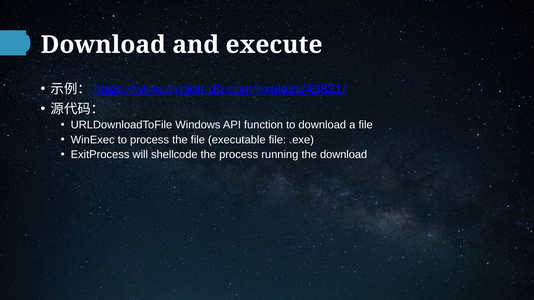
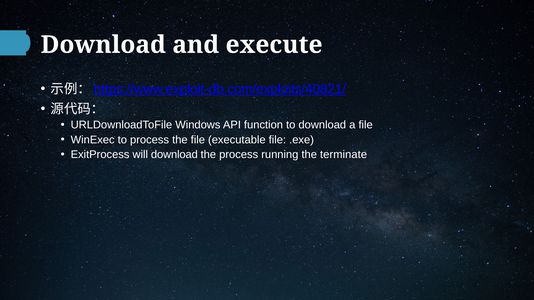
will shellcode: shellcode -> download (174, 155)
the download: download -> terminate (344, 155)
